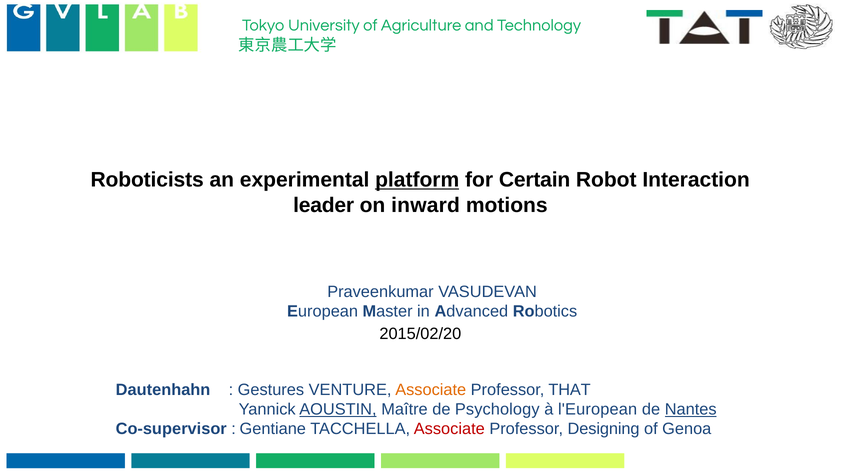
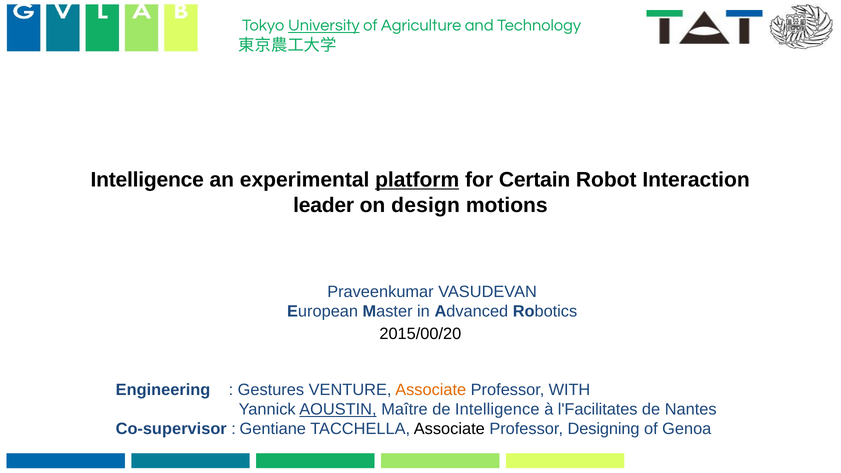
University underline: none -> present (324, 26)
Roboticists: Roboticists -> Intelligence (147, 180)
inward: inward -> design (426, 205)
2015/02/20: 2015/02/20 -> 2015/00/20 (420, 334)
Dautenhahn: Dautenhahn -> Engineering (163, 390)
THAT: THAT -> WITH (569, 390)
de Psychology: Psychology -> Intelligence (497, 409)
l'European: l'European -> l'Facilitates (598, 409)
Nantes underline: present -> none (691, 409)
Associate colour: red -> black (449, 429)
